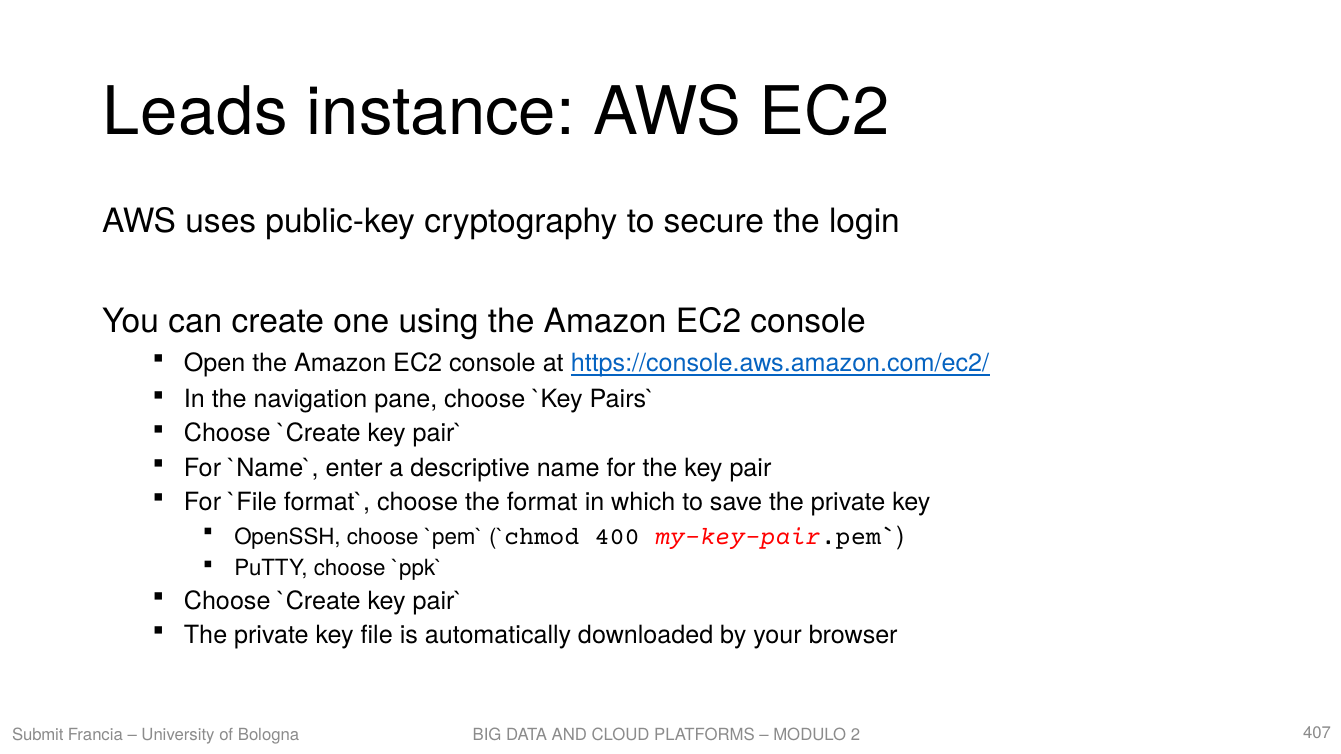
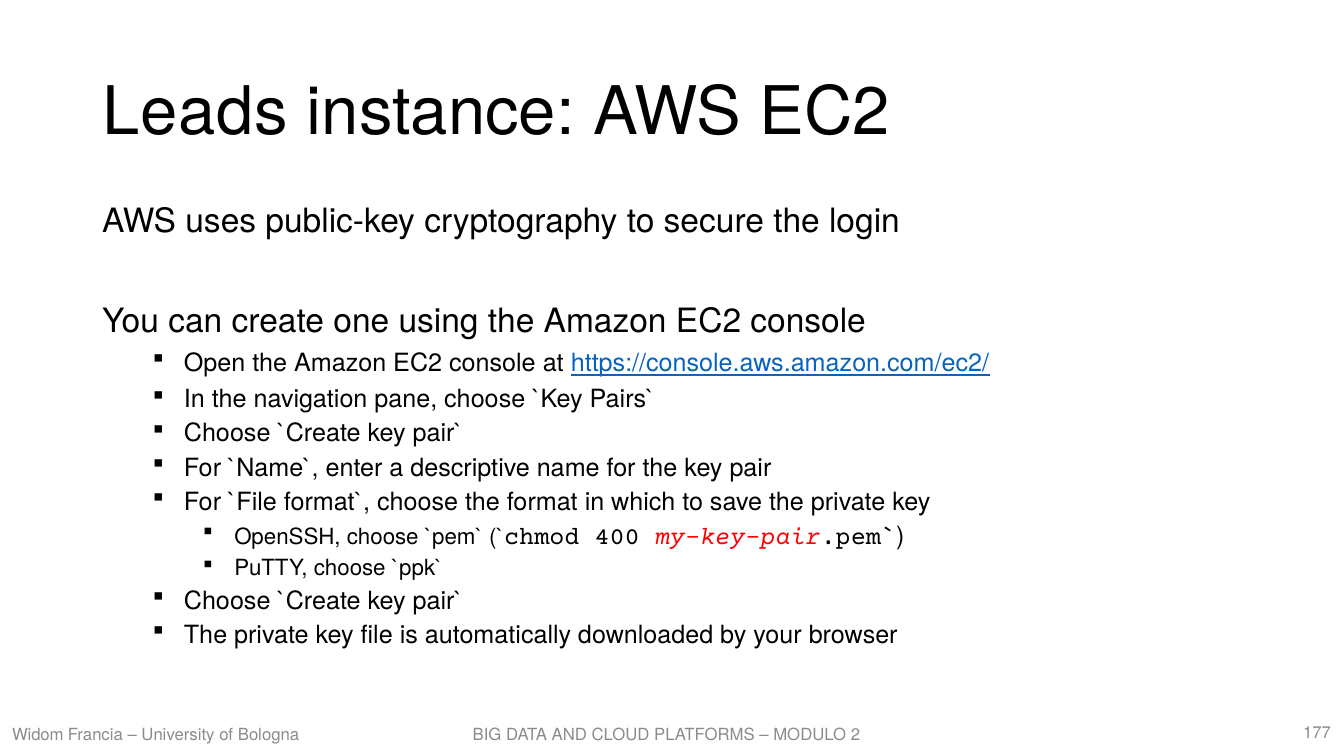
Submit: Submit -> Widom (38, 735)
407: 407 -> 177 (1317, 733)
